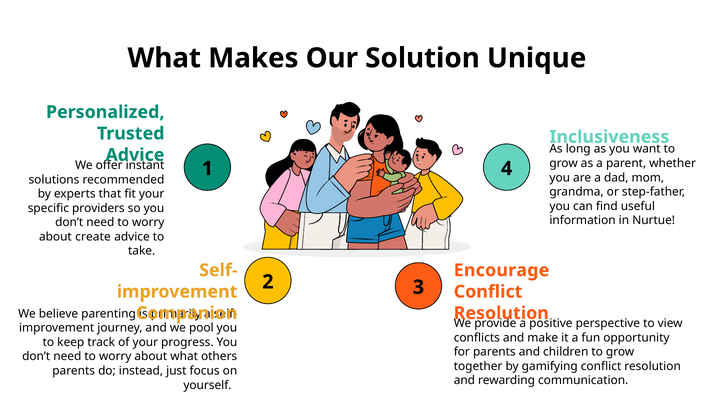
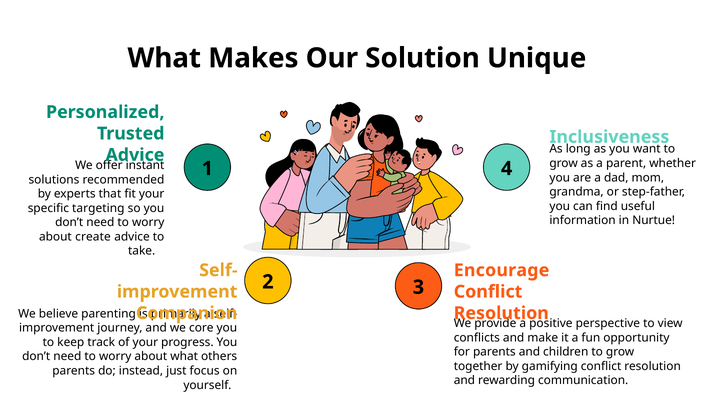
providers: providers -> targeting (98, 208)
pool: pool -> core (201, 328)
